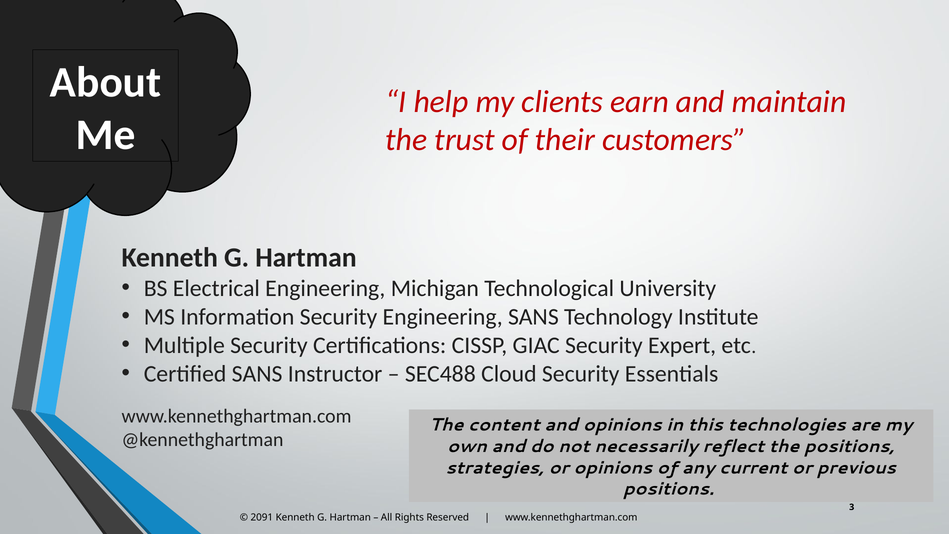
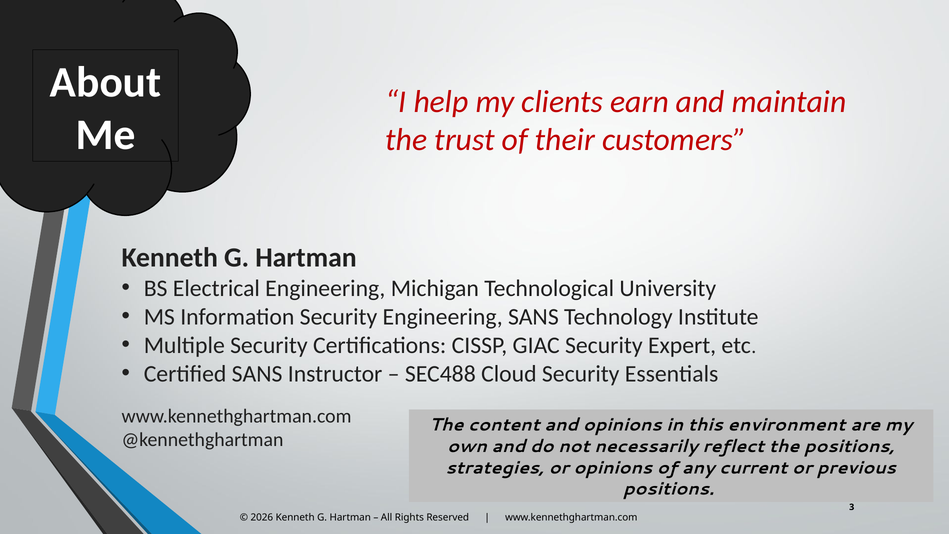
technologies: technologies -> environment (787, 425)
2091: 2091 -> 2026 (262, 517)
